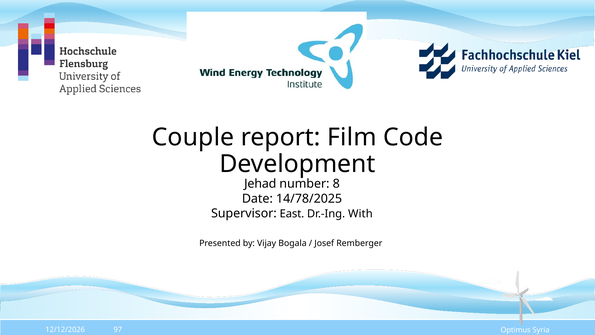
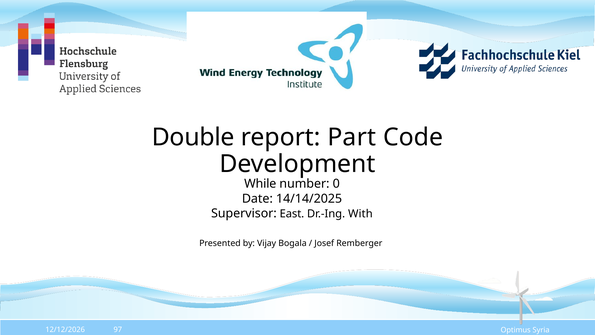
Couple: Couple -> Double (193, 137)
Film: Film -> Part (352, 137)
Jehad: Jehad -> While (260, 184)
8: 8 -> 0 (336, 184)
14/78/2025: 14/78/2025 -> 14/14/2025 (309, 198)
